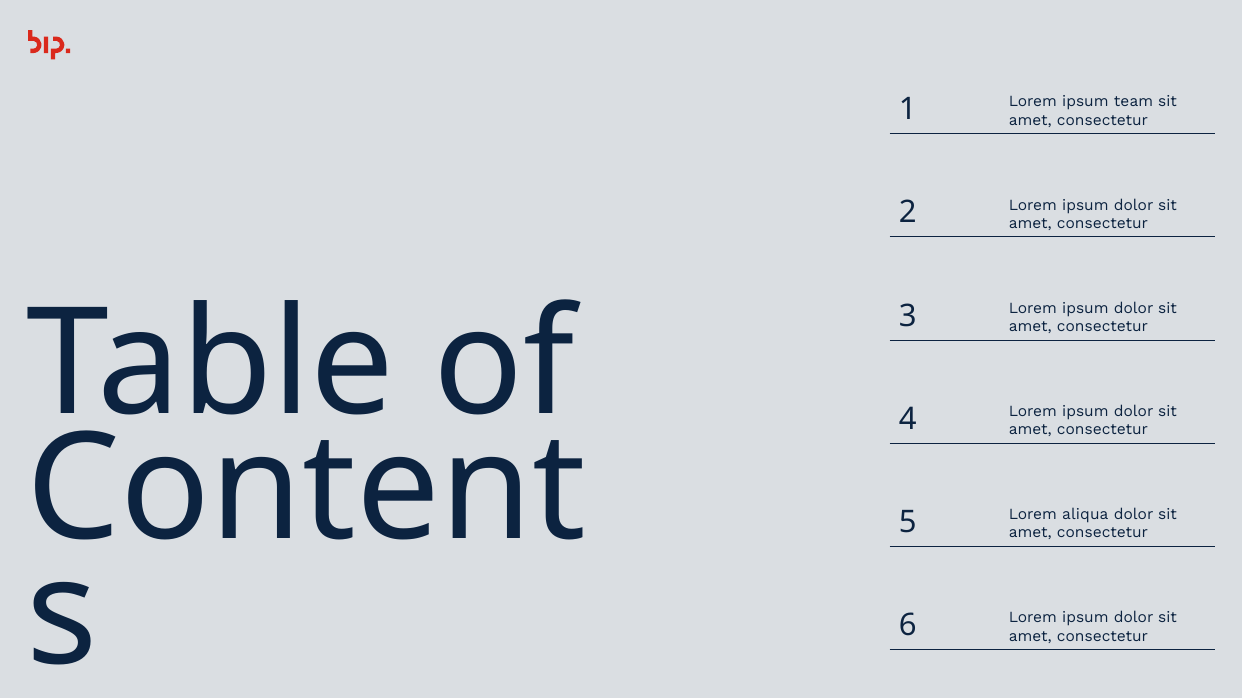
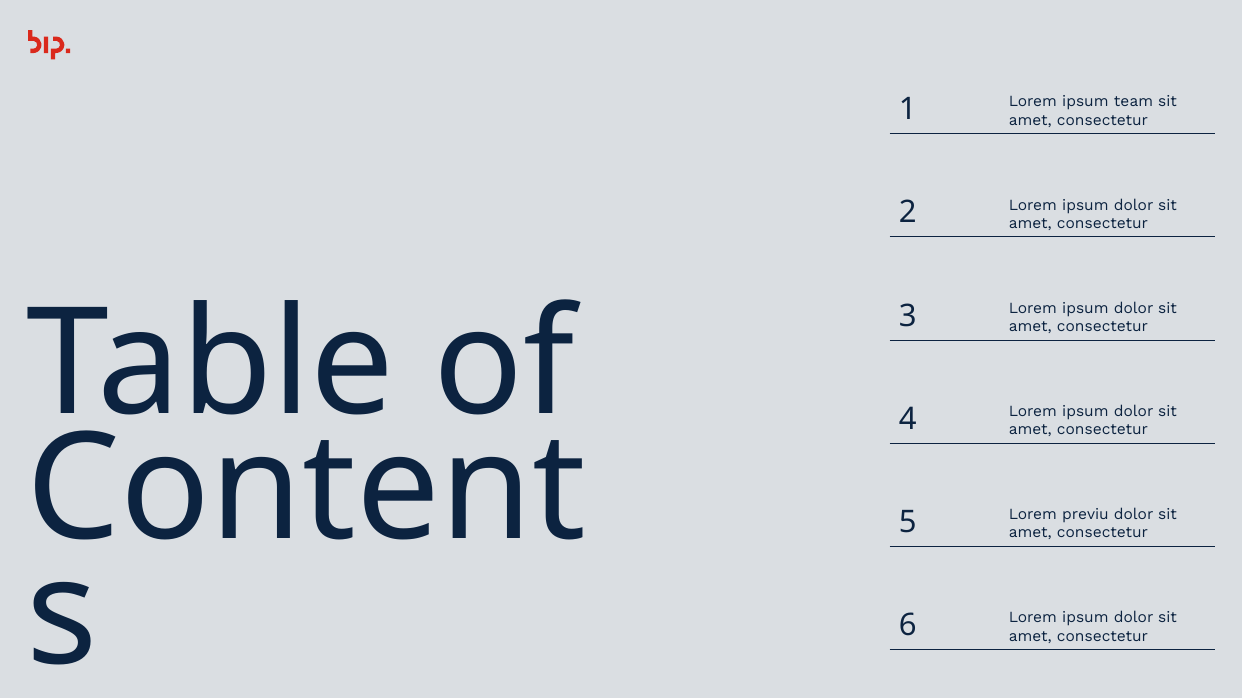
aliqua: aliqua -> previu (1085, 515)
